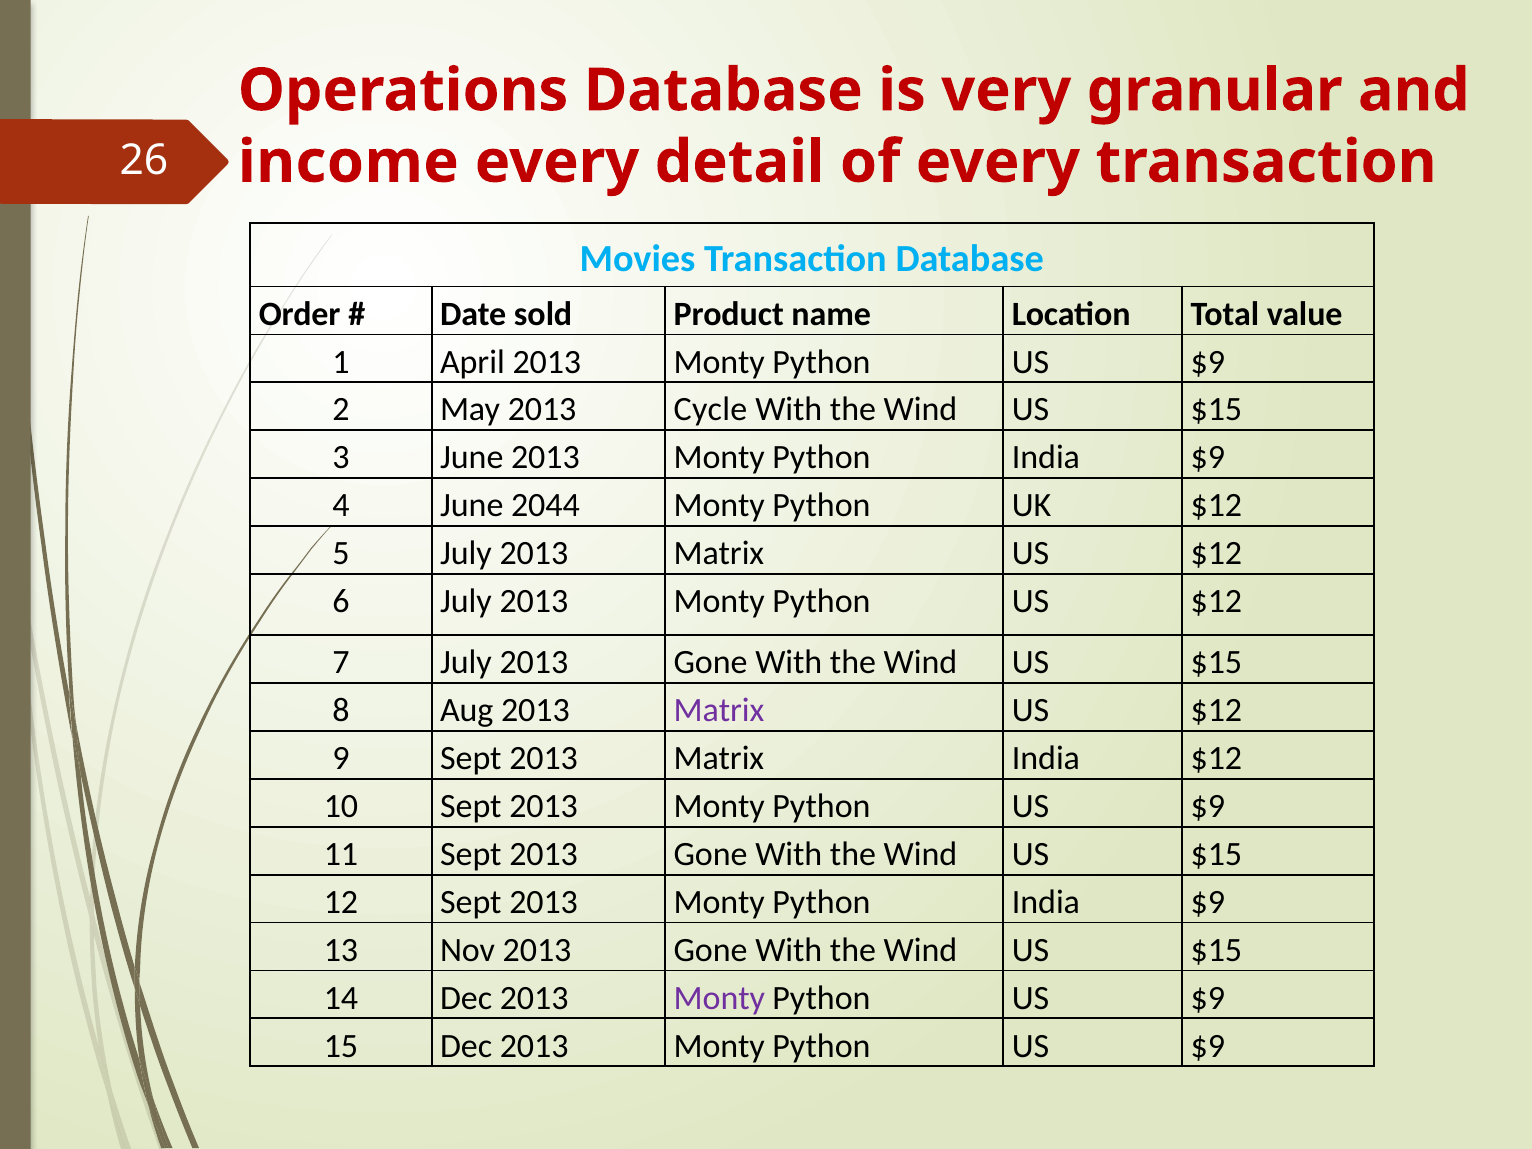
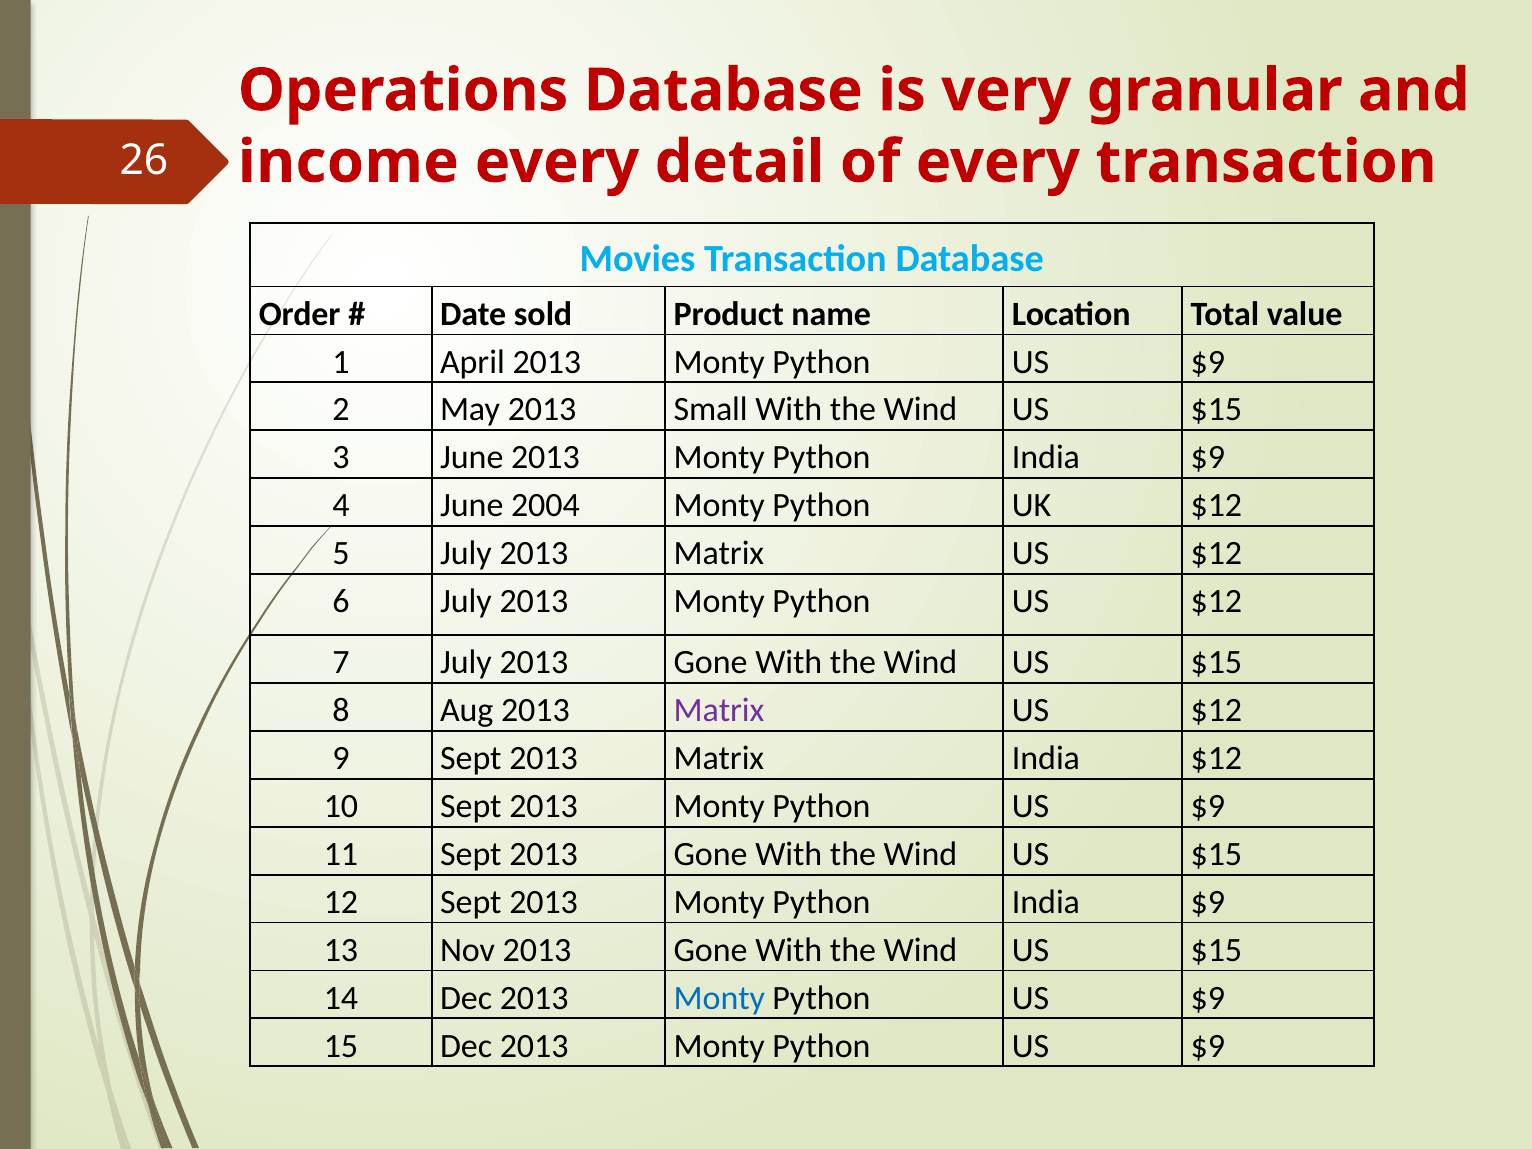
Cycle: Cycle -> Small (711, 410)
2044: 2044 -> 2004 (545, 506)
Monty colour: purple -> blue (719, 998)
